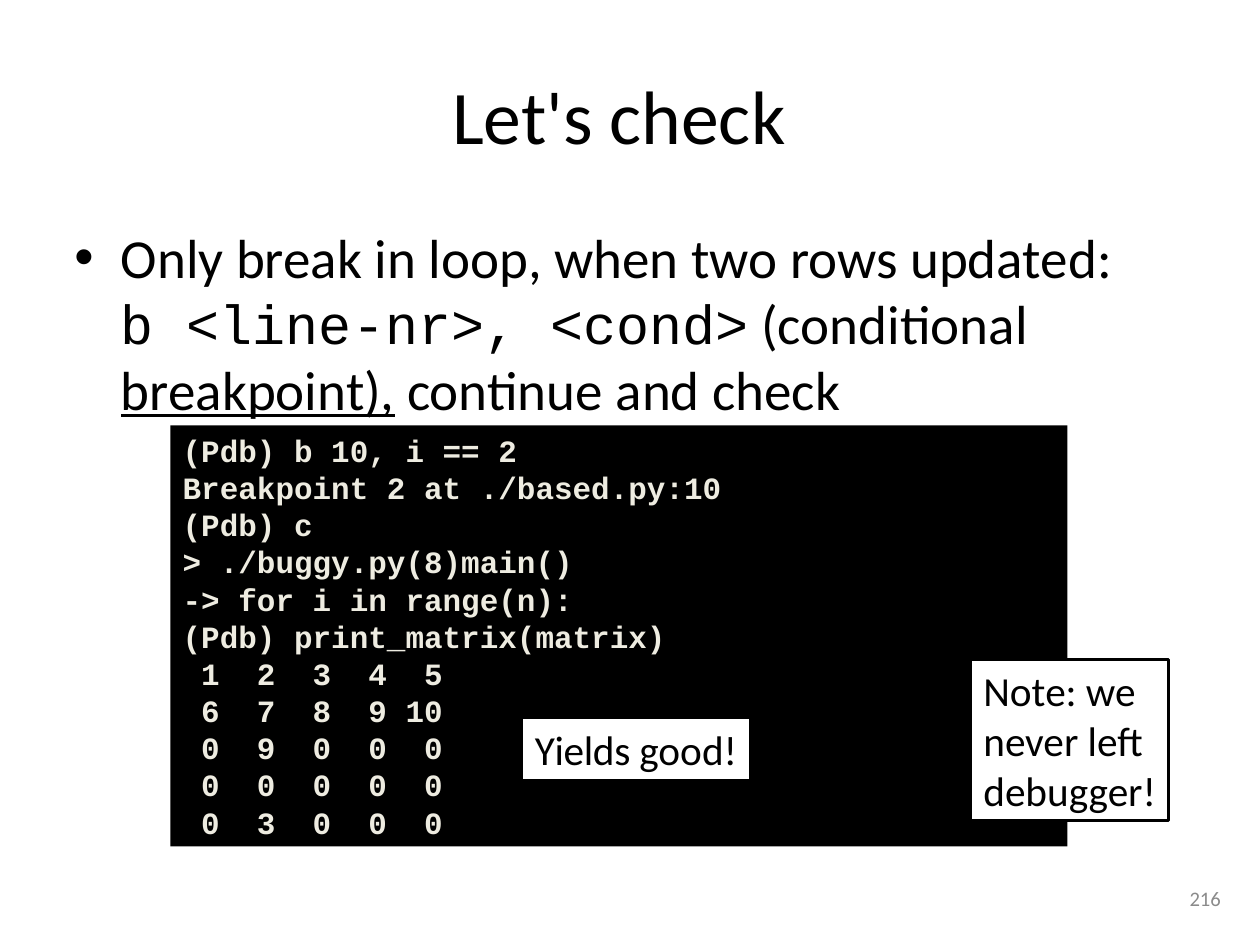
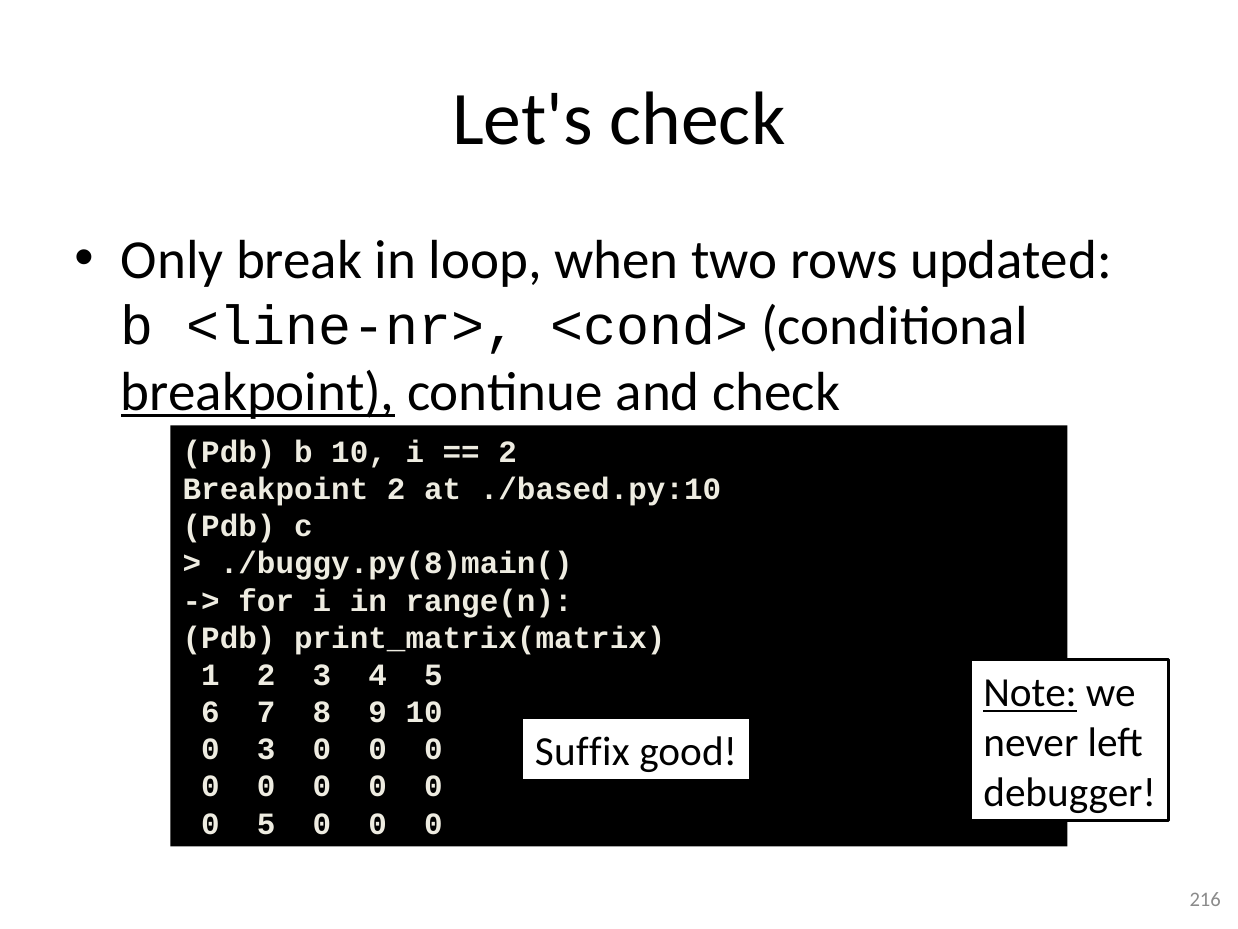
Note underline: none -> present (1030, 693)
Yields: Yields -> Suffix (582, 751)
0 9: 9 -> 3 (266, 749)
0 3: 3 -> 5 (266, 823)
